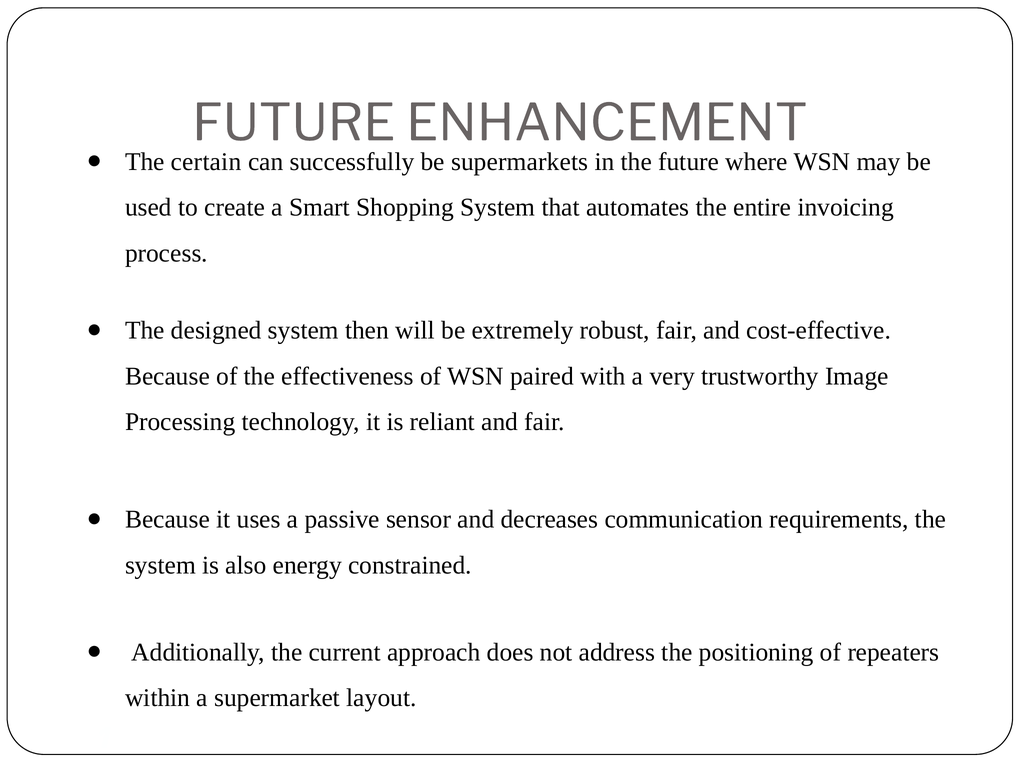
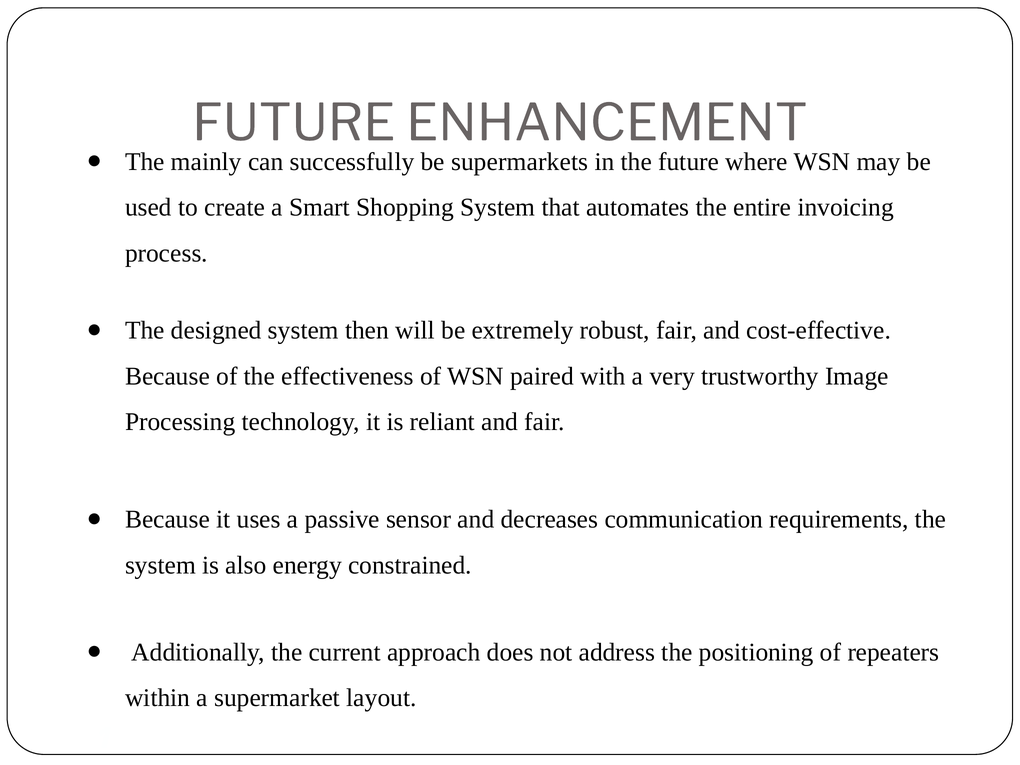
certain: certain -> mainly (206, 162)
